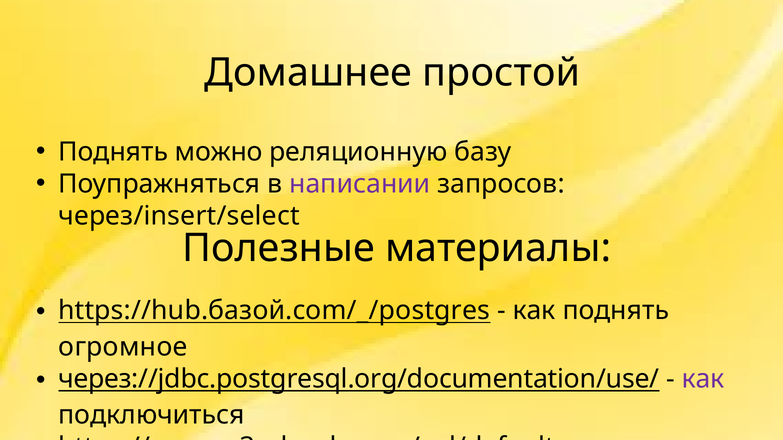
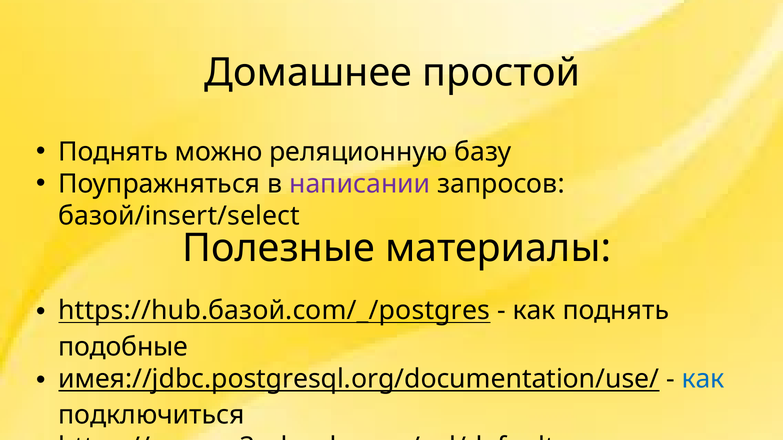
через/insert/select: через/insert/select -> базой/insert/select (179, 216)
огромное: огромное -> подобные (123, 347)
через://jdbc.postgresql.org/documentation/use/: через://jdbc.postgresql.org/documentation/use/ -> имея://jdbc.postgresql.org/documentation/use/ (359, 379)
как colour: purple -> blue (703, 379)
